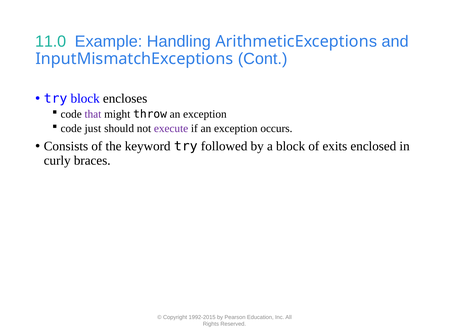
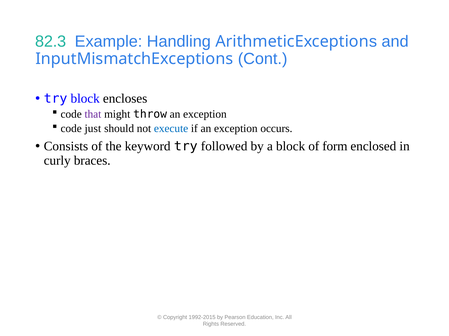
11.0: 11.0 -> 82.3 (51, 42)
execute colour: purple -> blue (171, 129)
exits: exits -> form (335, 147)
